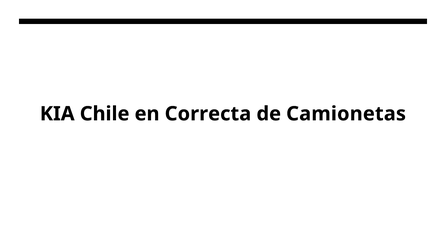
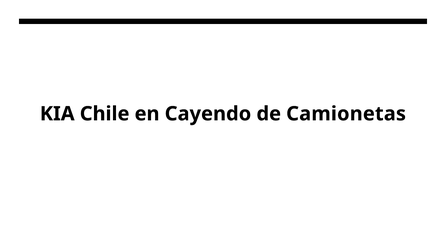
Correcta: Correcta -> Cayendo (208, 114)
